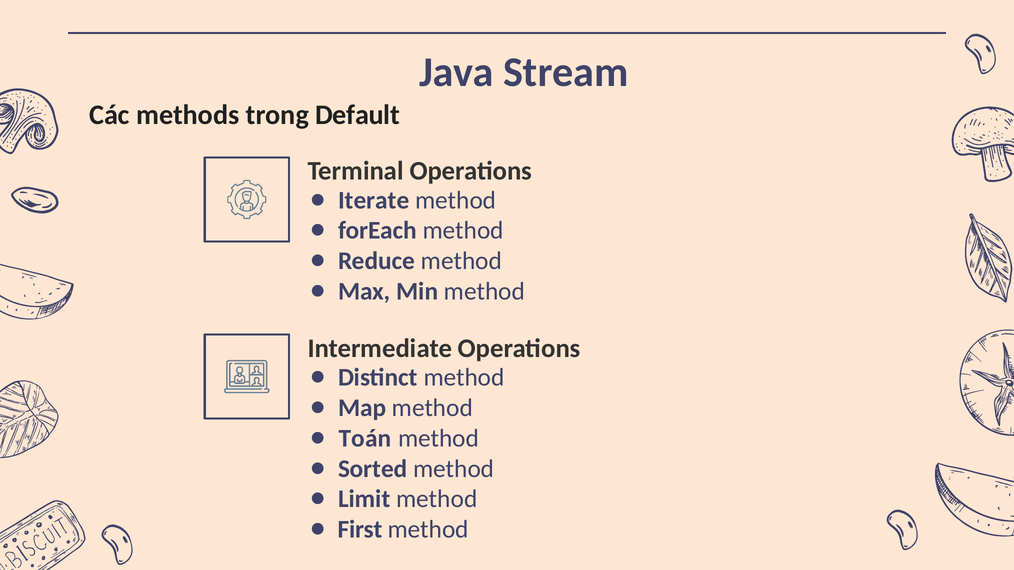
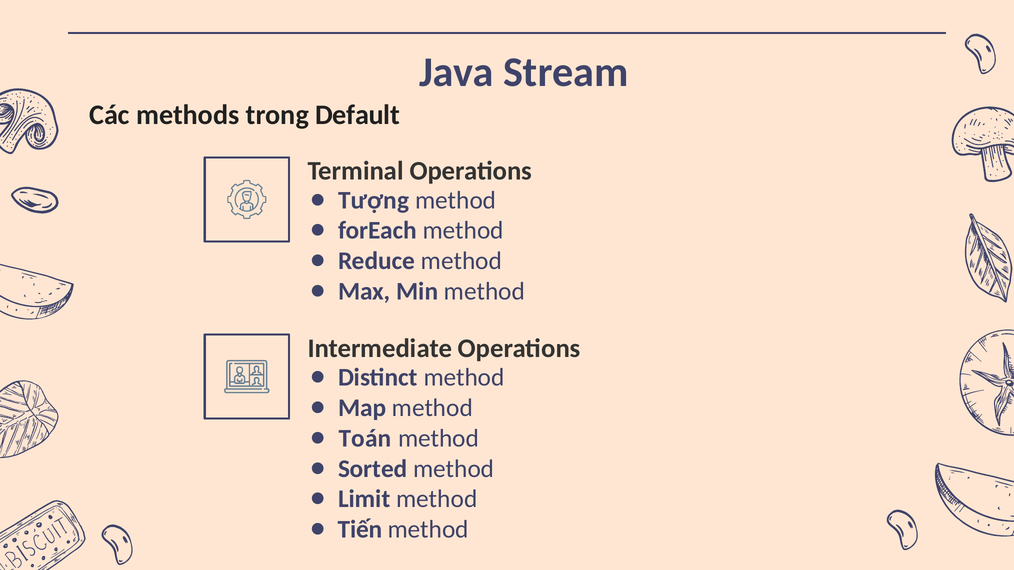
Iterate: Iterate -> Tượng (374, 200)
First: First -> Tiến (360, 530)
